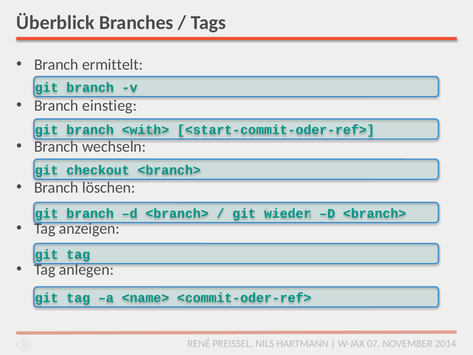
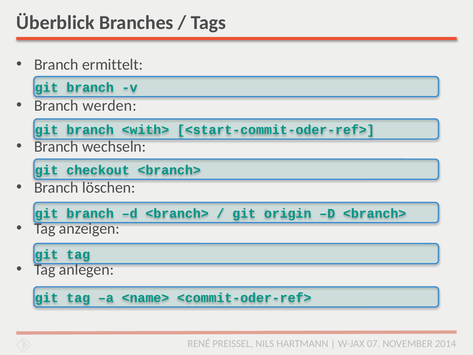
einstieg: einstieg -> werden (110, 105)
wieder: wieder -> origin (288, 213)
